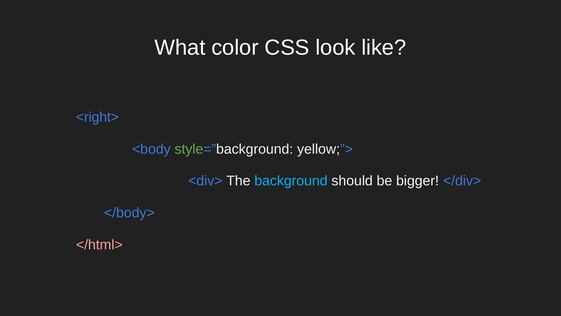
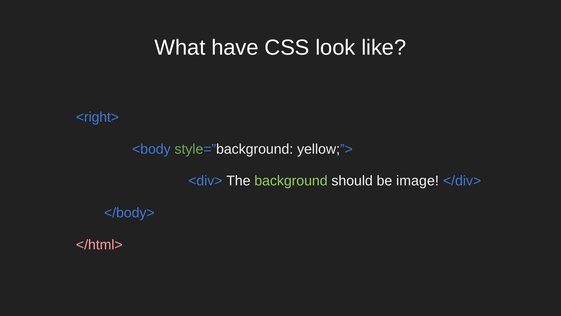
color: color -> have (235, 48)
background colour: light blue -> light green (291, 181)
bigger: bigger -> image (417, 181)
